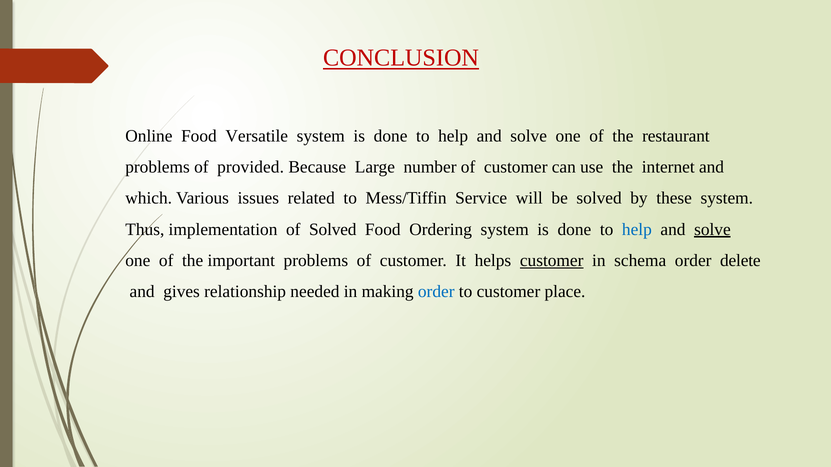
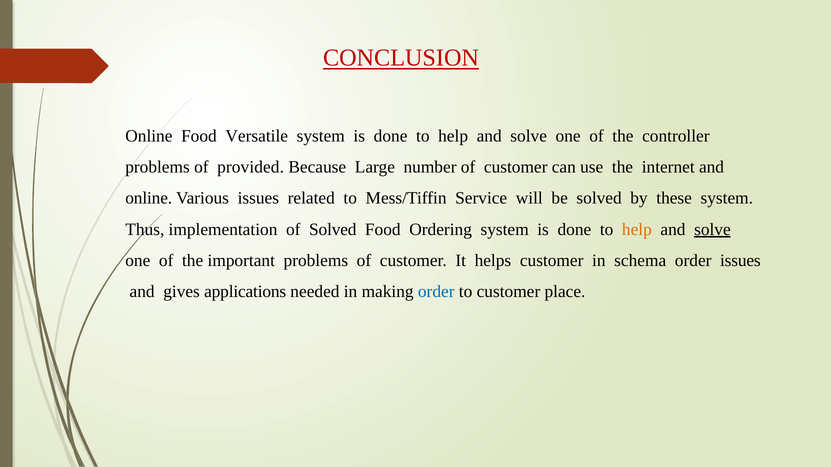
restaurant: restaurant -> controller (676, 136)
which: which -> online (149, 198)
help colour: blue -> orange (637, 230)
customer underline: present -> none (552, 261)
order delete: delete -> issues (740, 261)
relationship: relationship -> applications (245, 292)
